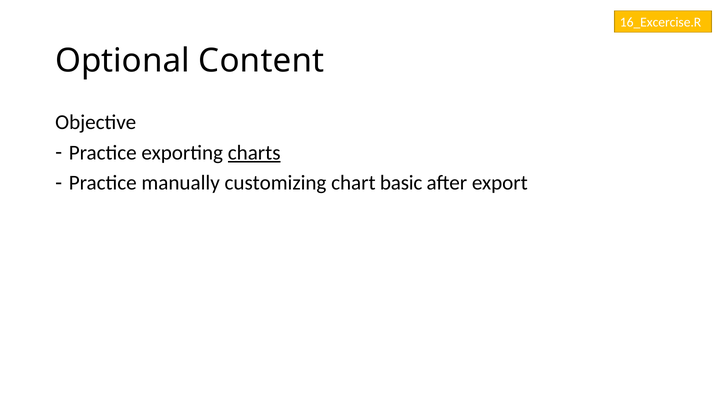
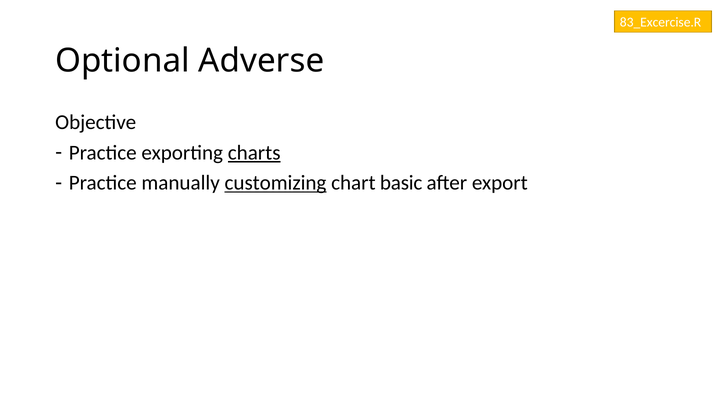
16_Excercise.R: 16_Excercise.R -> 83_Excercise.R (661, 22)
Content: Content -> Adverse (261, 61)
customizing underline: none -> present (276, 183)
